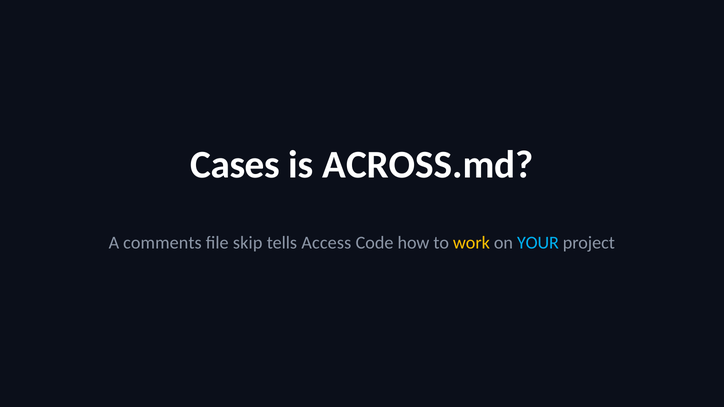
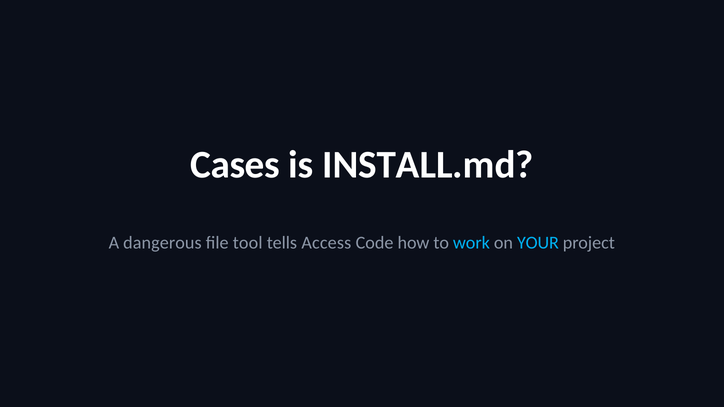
ACROSS.md: ACROSS.md -> INSTALL.md (428, 165)
comments: comments -> dangerous (162, 243)
skip: skip -> tool (248, 243)
work colour: yellow -> light blue (471, 243)
